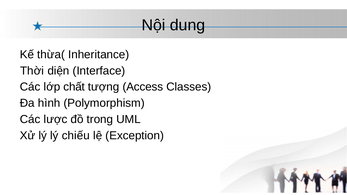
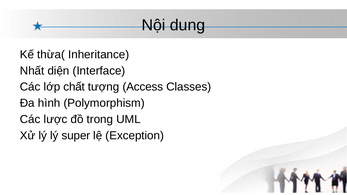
Thời: Thời -> Nhất (32, 71)
chiếu: chiếu -> super (76, 136)
